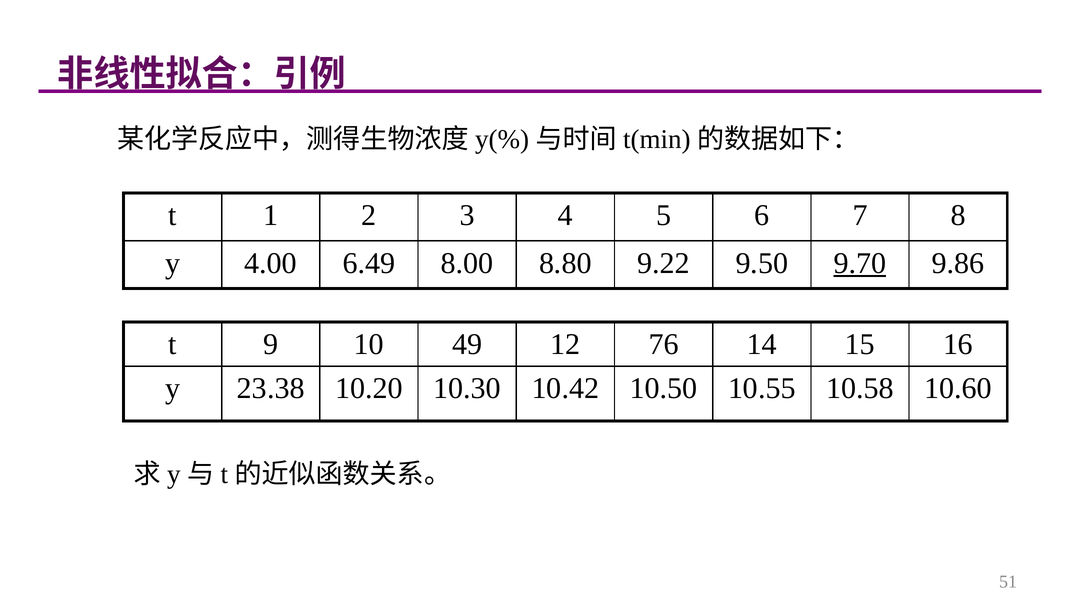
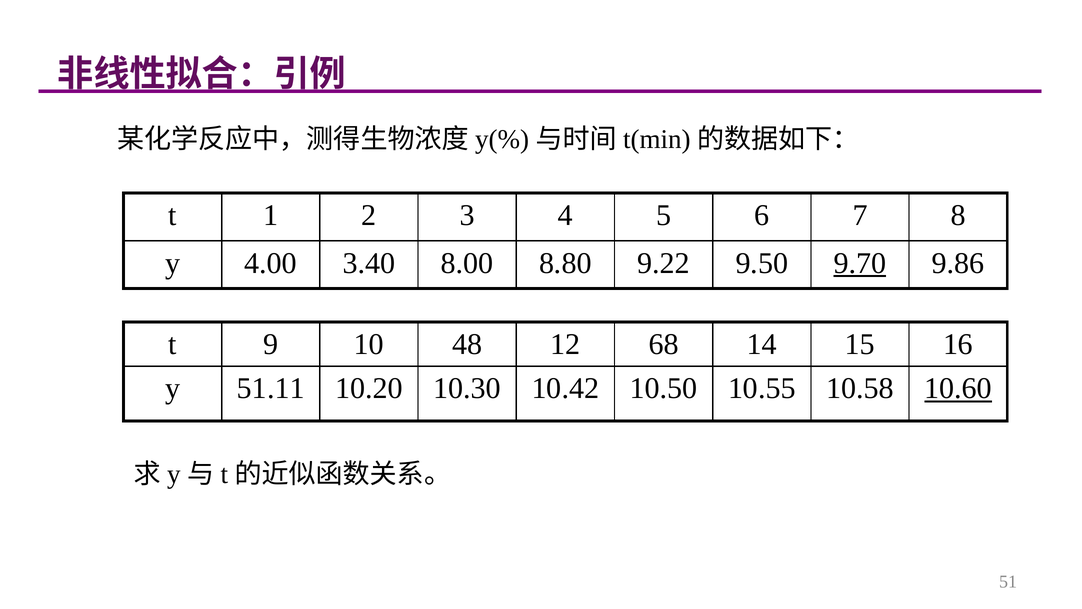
6.49: 6.49 -> 3.40 (369, 263)
49: 49 -> 48 (467, 344)
76: 76 -> 68 (664, 344)
23.38: 23.38 -> 51.11 (271, 388)
10.60 underline: none -> present (958, 388)
